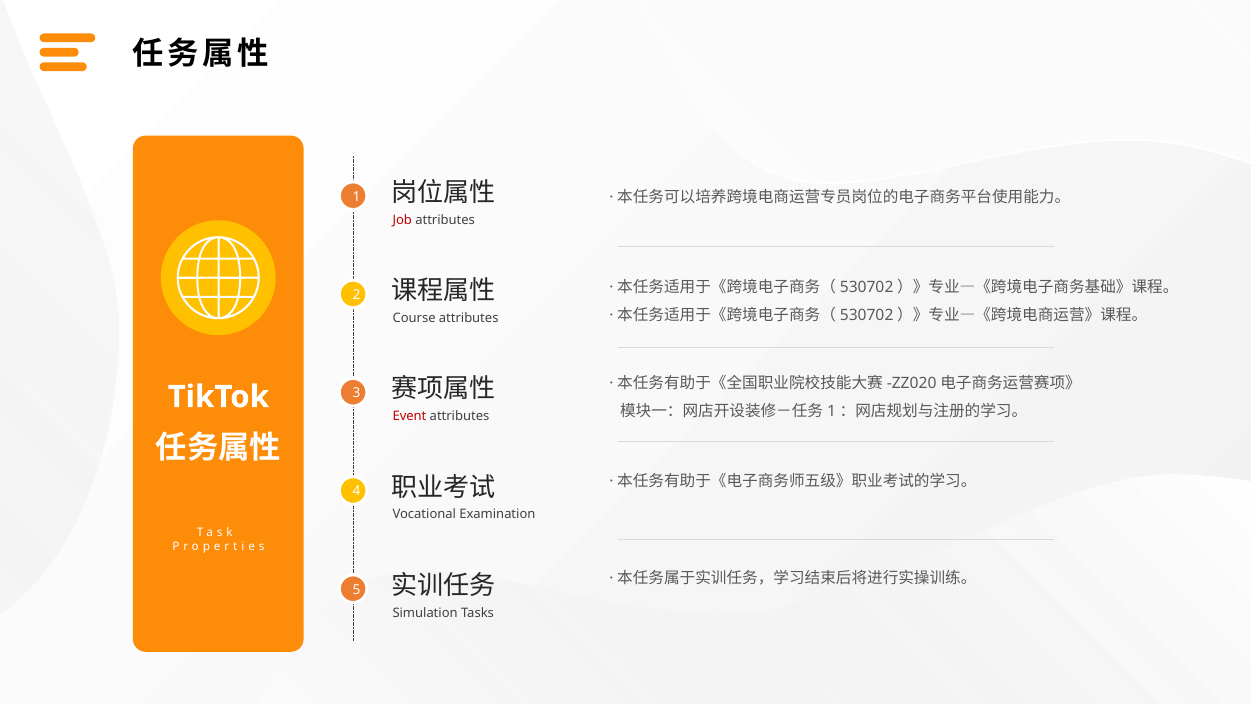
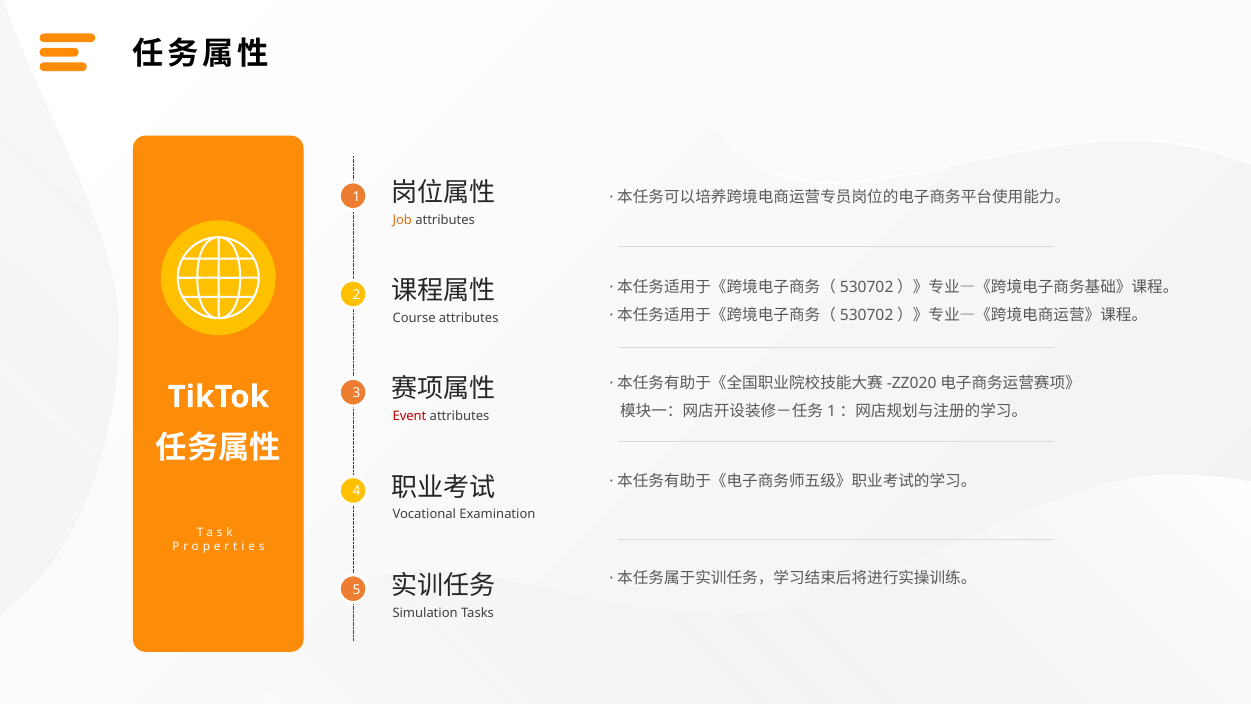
Job colour: red -> orange (402, 220)
